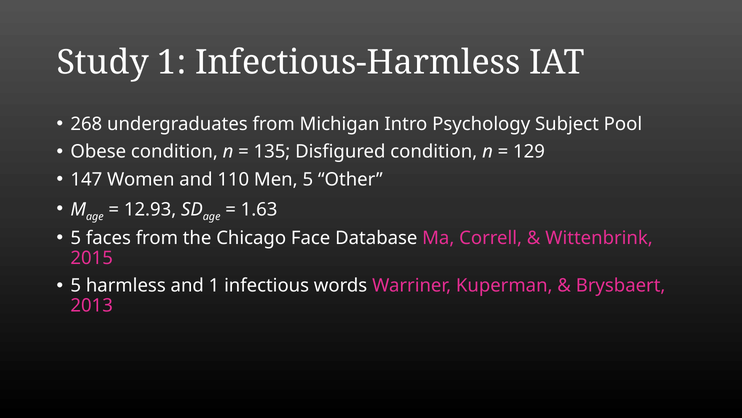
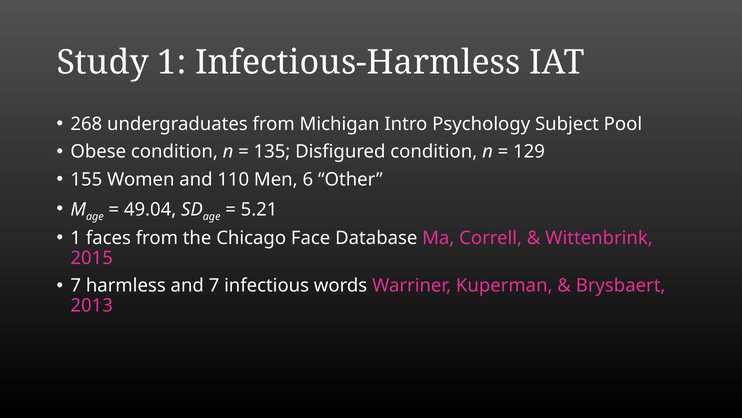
147: 147 -> 155 (86, 179)
Men 5: 5 -> 6 (308, 179)
12.93: 12.93 -> 49.04 (150, 209)
1.63: 1.63 -> 5.21 (259, 209)
5: 5 -> 1 (76, 238)
5: 5 -> 7 (76, 285)
and 1: 1 -> 7 (214, 285)
